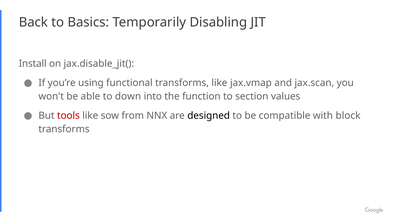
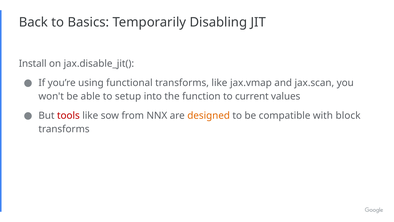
down: down -> setup (128, 96)
section: section -> current (252, 96)
designed colour: black -> orange (209, 115)
